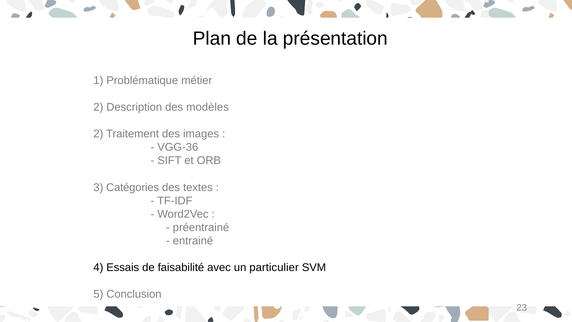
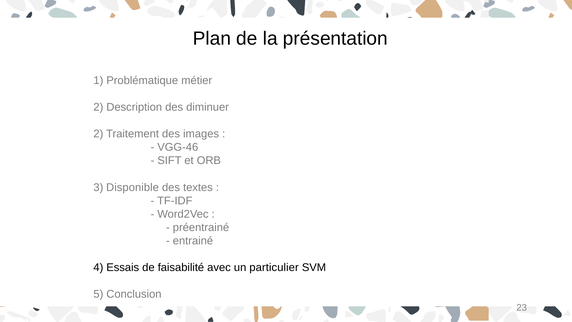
modèles: modèles -> diminuer (208, 107)
VGG-36: VGG-36 -> VGG-46 (178, 147)
Catégories: Catégories -> Disponible (133, 187)
